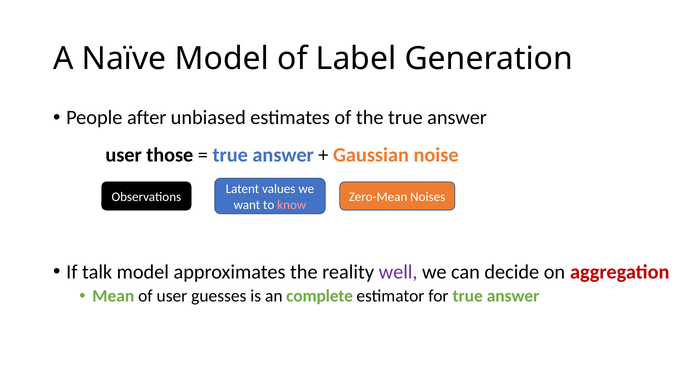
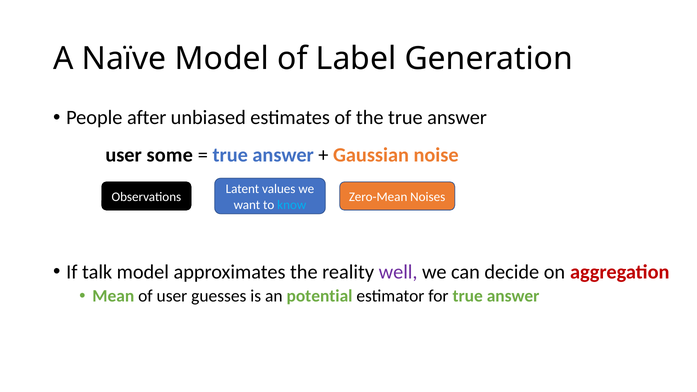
those: those -> some (170, 155)
know colour: pink -> light blue (292, 205)
complete: complete -> potential (320, 296)
